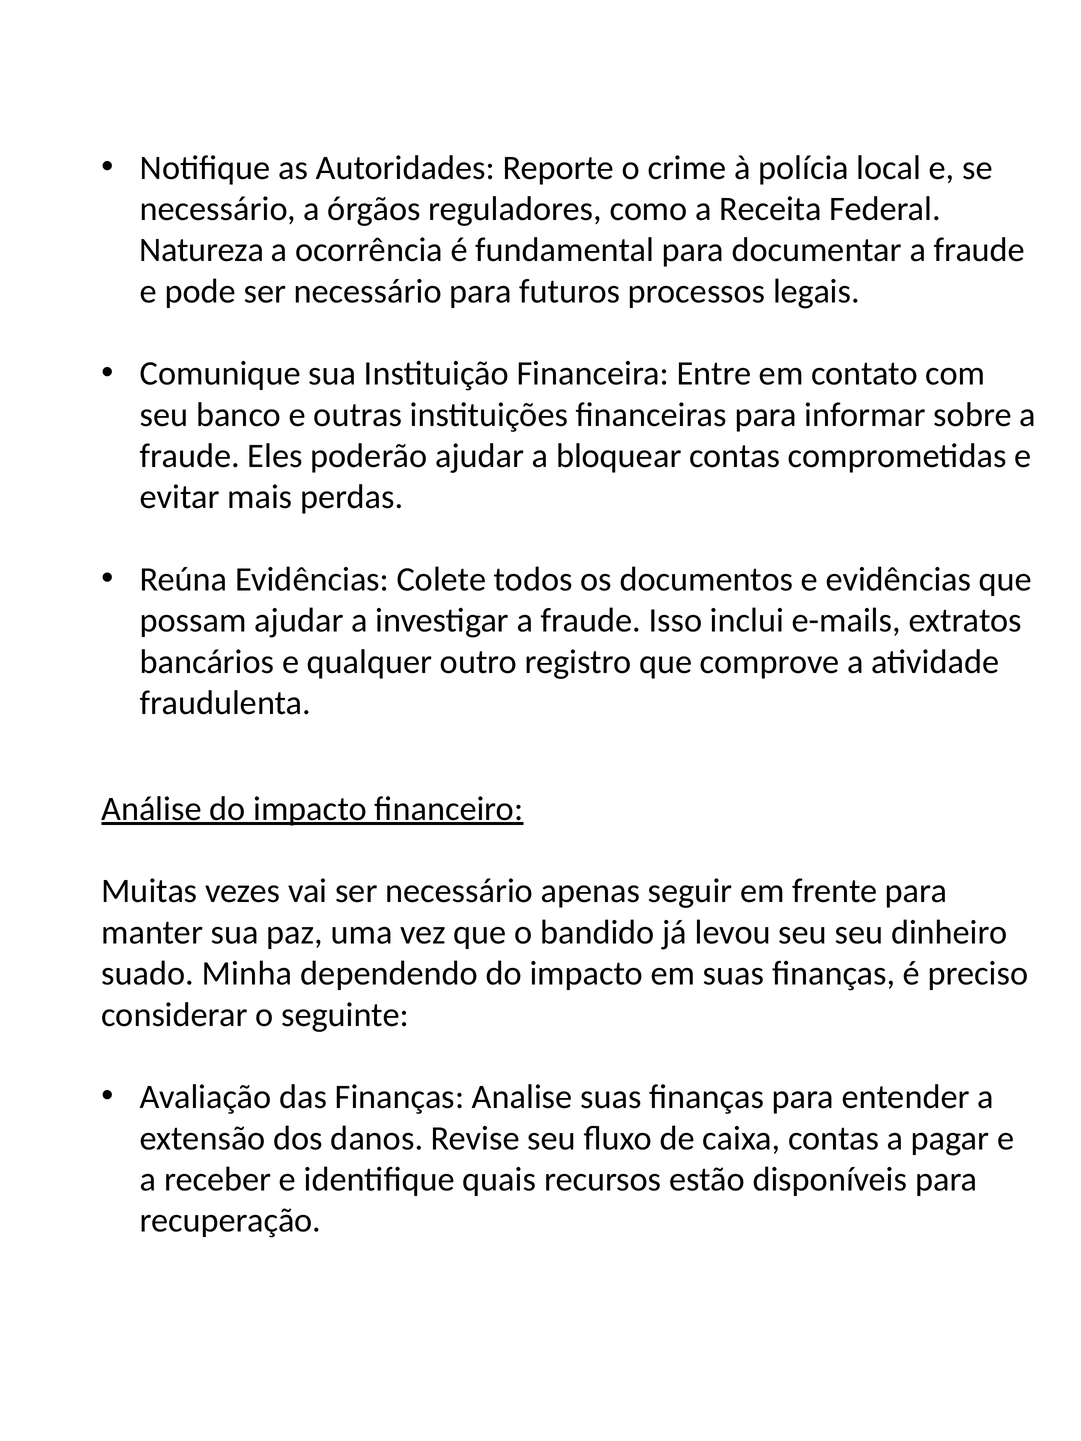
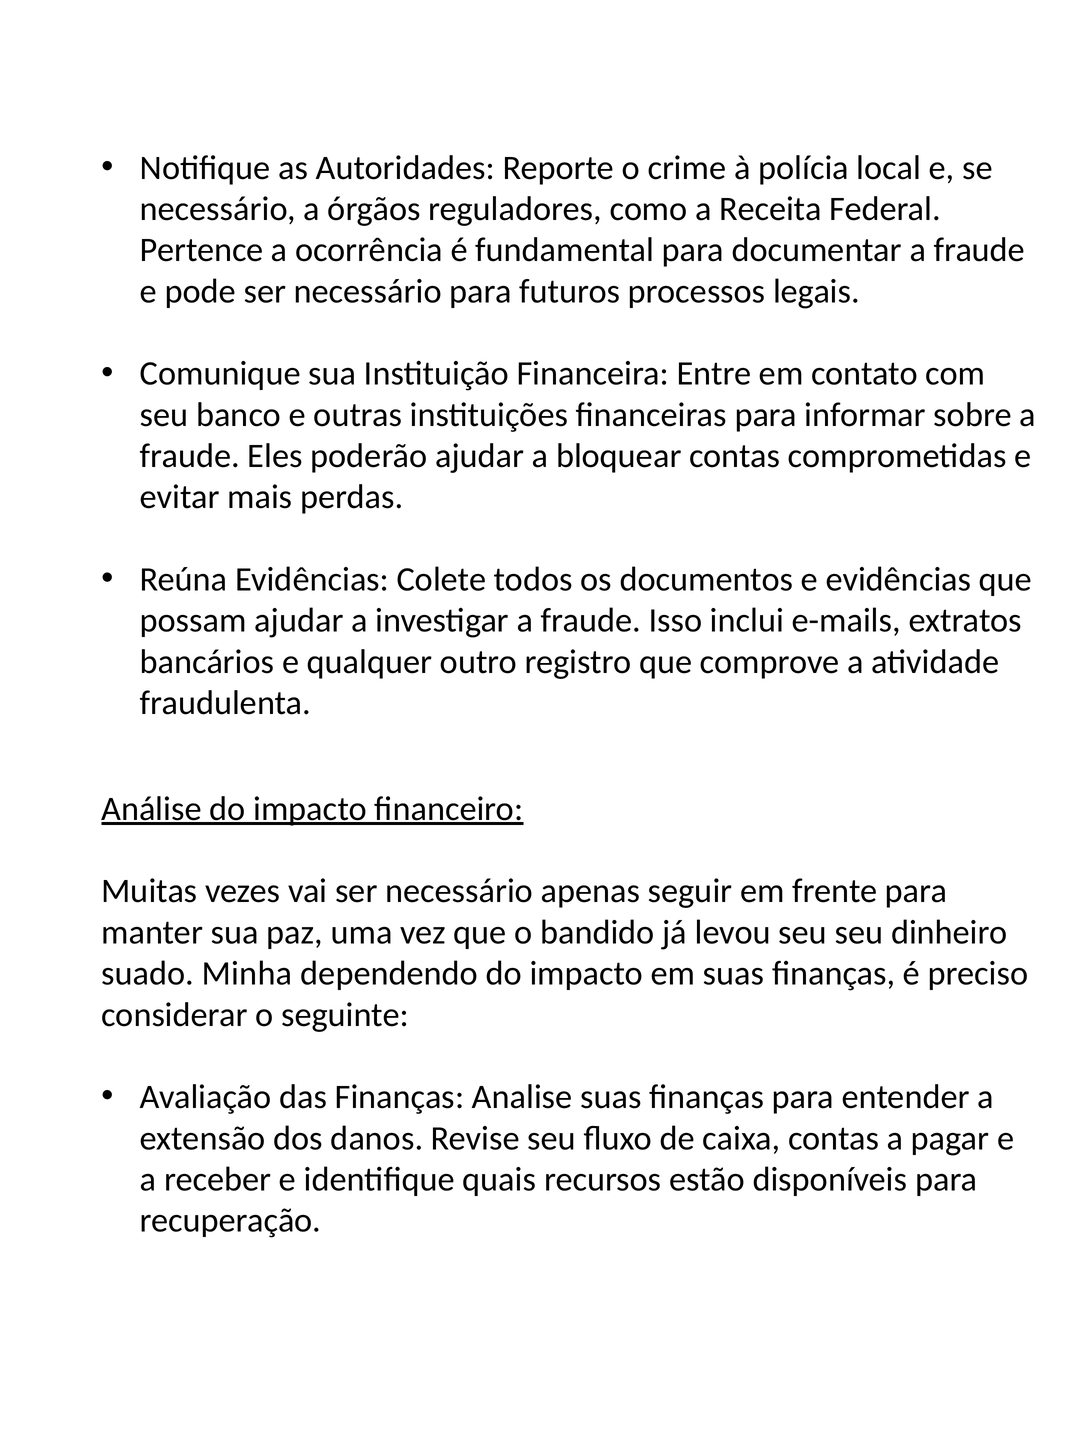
Natureza: Natureza -> Pertence (202, 250)
